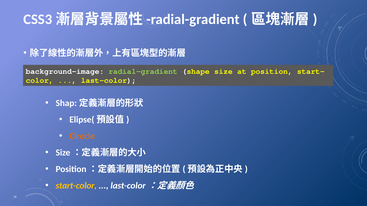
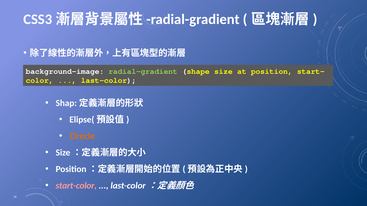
start-color colour: yellow -> pink (76, 186)
